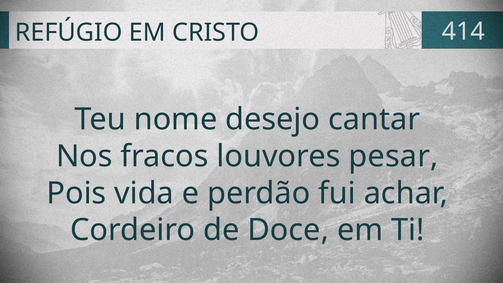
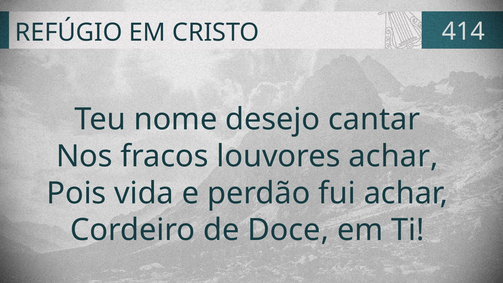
louvores pesar: pesar -> achar (393, 156)
